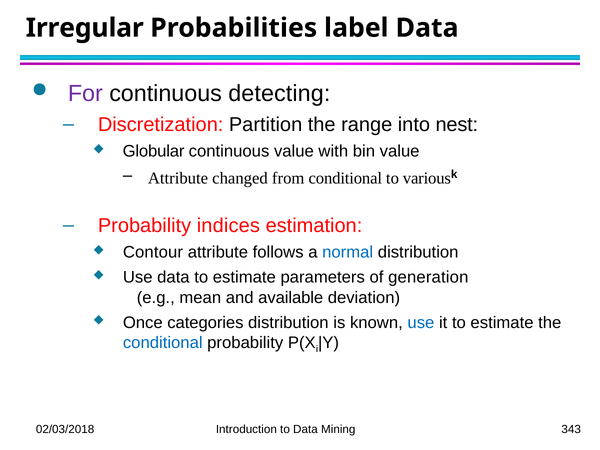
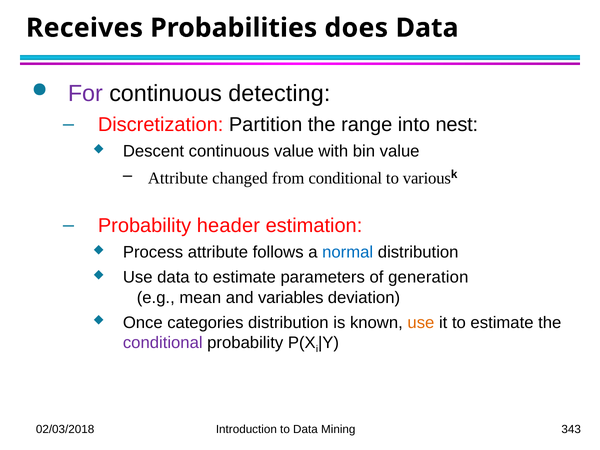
Irregular: Irregular -> Receives (84, 28)
label: label -> does (356, 28)
Globular: Globular -> Descent (153, 151)
indices: indices -> header (228, 226)
Contour: Contour -> Process (153, 252)
available: available -> variables (291, 297)
use colour: blue -> orange (421, 323)
conditional colour: blue -> purple (163, 343)
